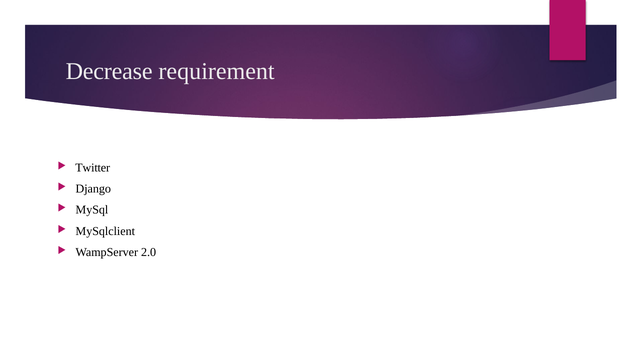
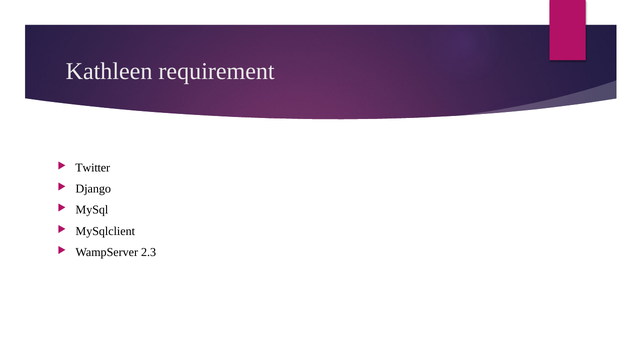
Decrease: Decrease -> Kathleen (109, 72)
2.0: 2.0 -> 2.3 (149, 252)
